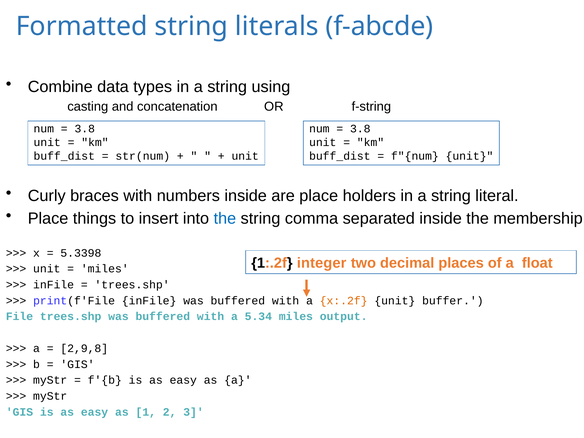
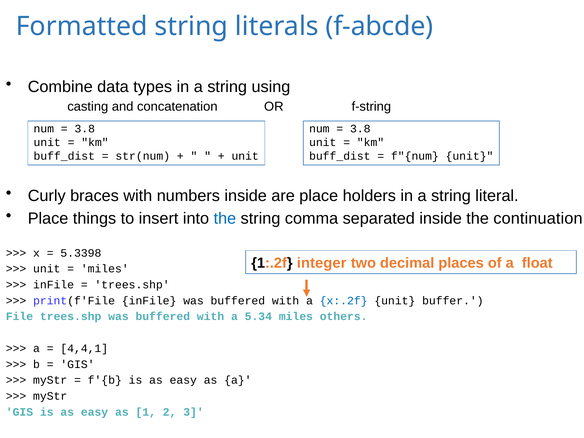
membership: membership -> continuation (538, 219)
x:.2f colour: orange -> blue (344, 301)
output: output -> others (344, 317)
2,9,8: 2,9,8 -> 4,4,1 (84, 348)
